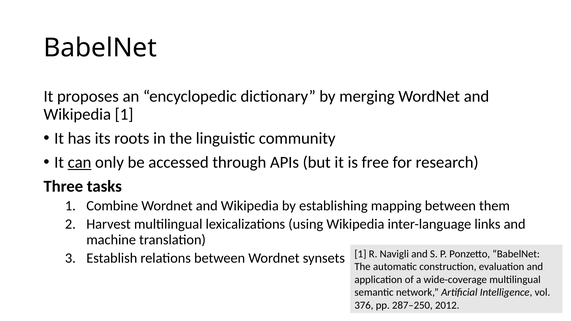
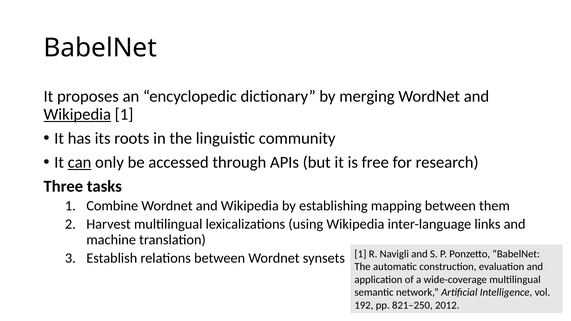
Wikipedia underline: none -> present (77, 115)
376: 376 -> 192 (364, 305)
287–250: 287–250 -> 821–250 (412, 305)
